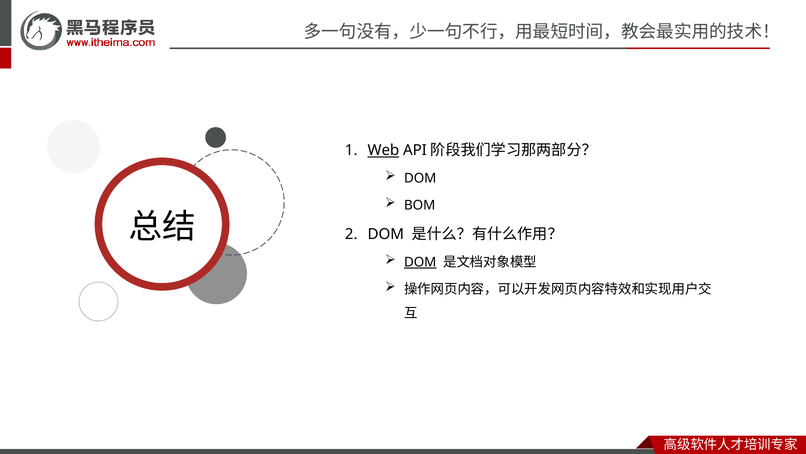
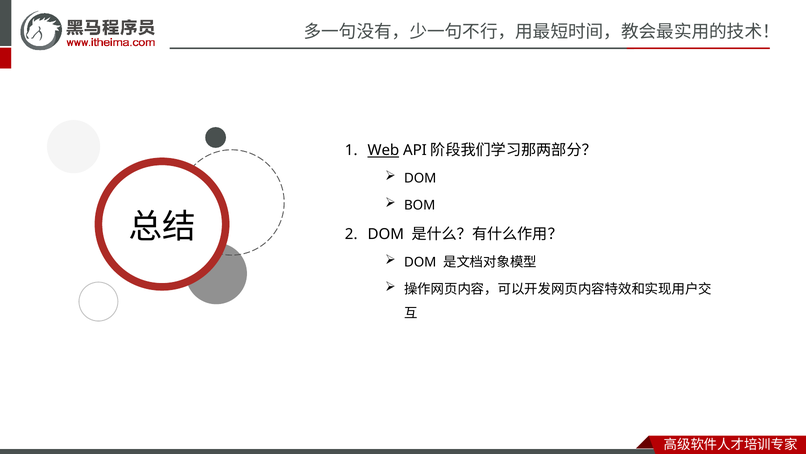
DOM underline: present -> none (420, 262)
